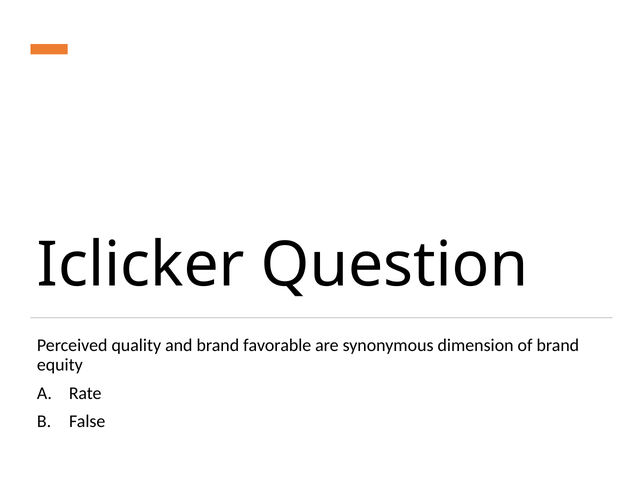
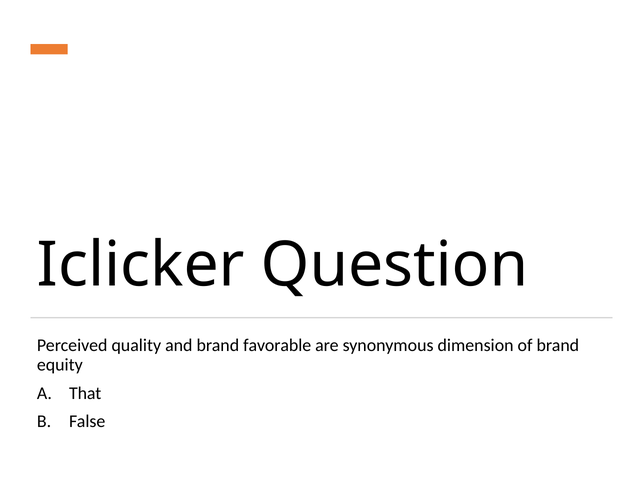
Rate: Rate -> That (85, 393)
